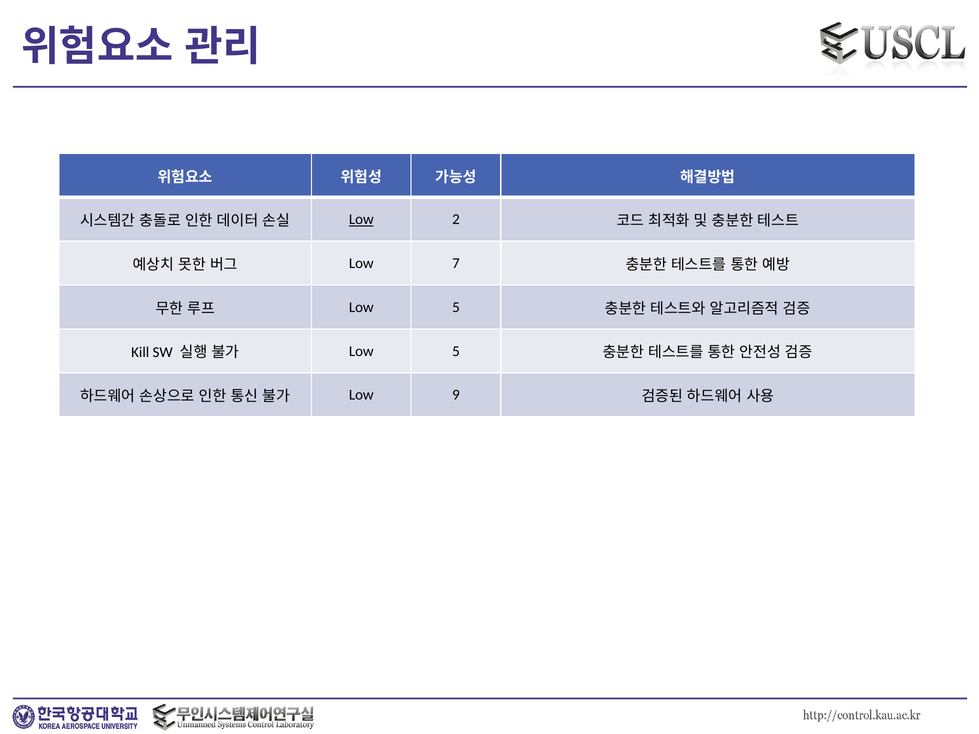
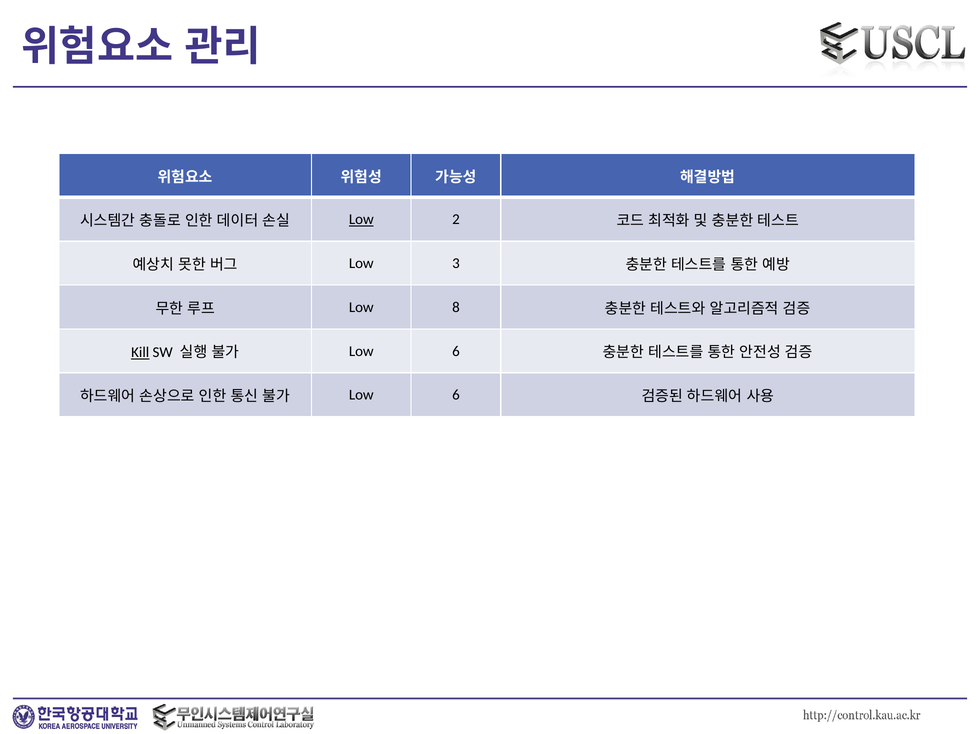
7: 7 -> 3 (456, 263)
5: 5 -> 8 (456, 307)
Kill underline: none -> present (140, 353)
5: 5 -> 6 (456, 351)
9: 9 -> 6 (456, 395)
